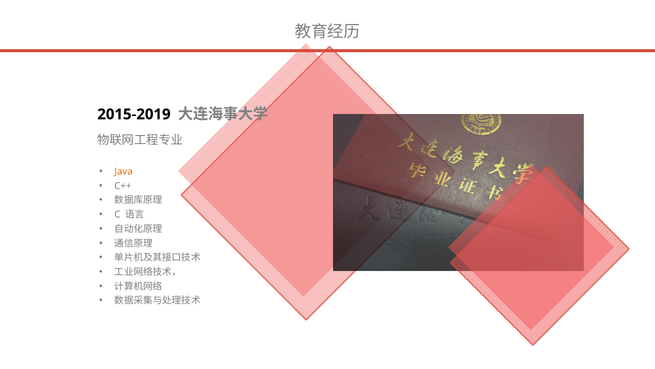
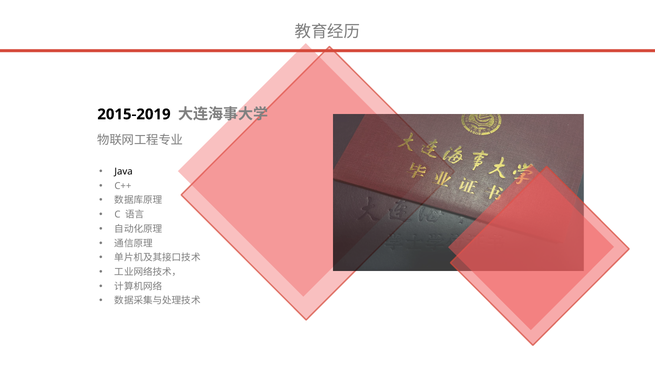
Java colour: orange -> black (124, 171)
